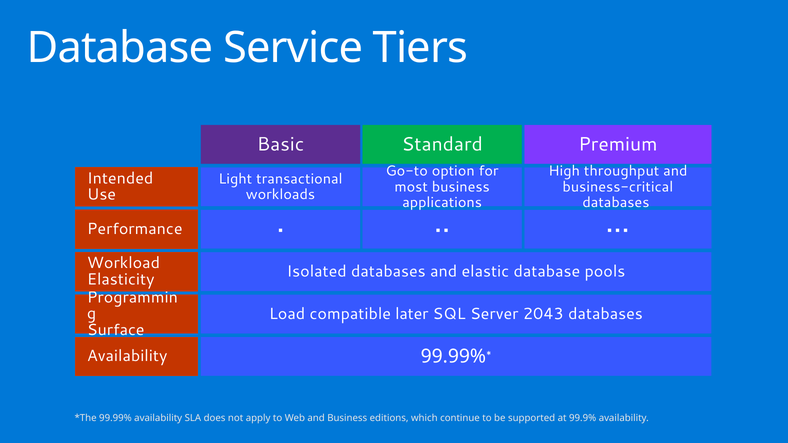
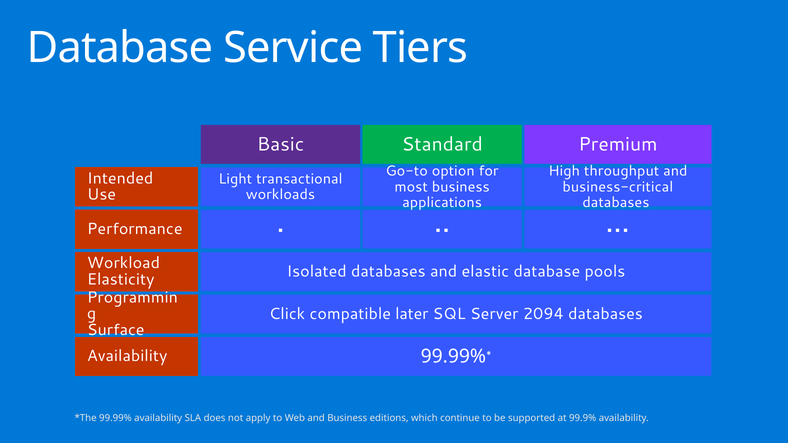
Load: Load -> Click (287, 314)
2043: 2043 -> 2094 (543, 314)
